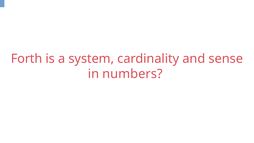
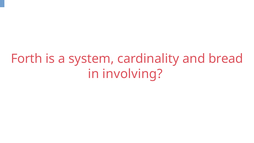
sense: sense -> bread (226, 59)
numbers: numbers -> involving (132, 74)
